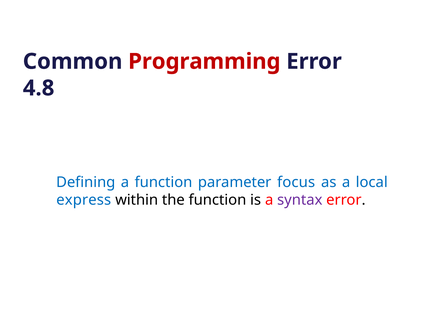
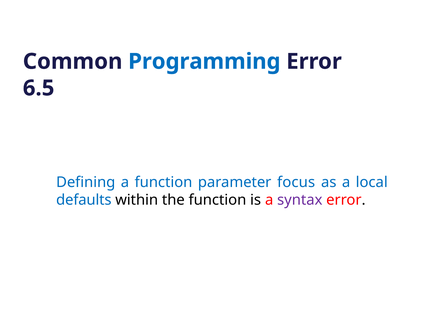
Programming colour: red -> blue (204, 61)
4.8: 4.8 -> 6.5 (39, 88)
express: express -> defaults (84, 200)
